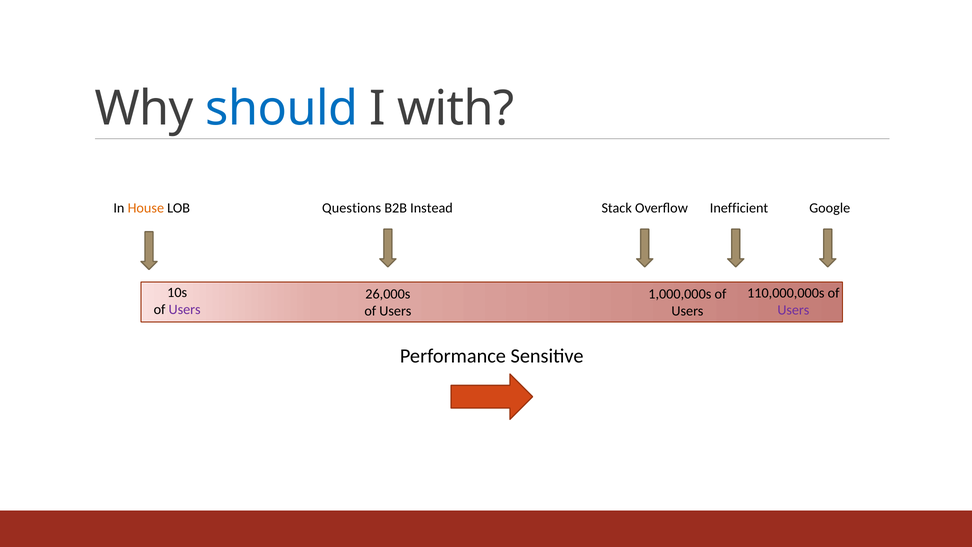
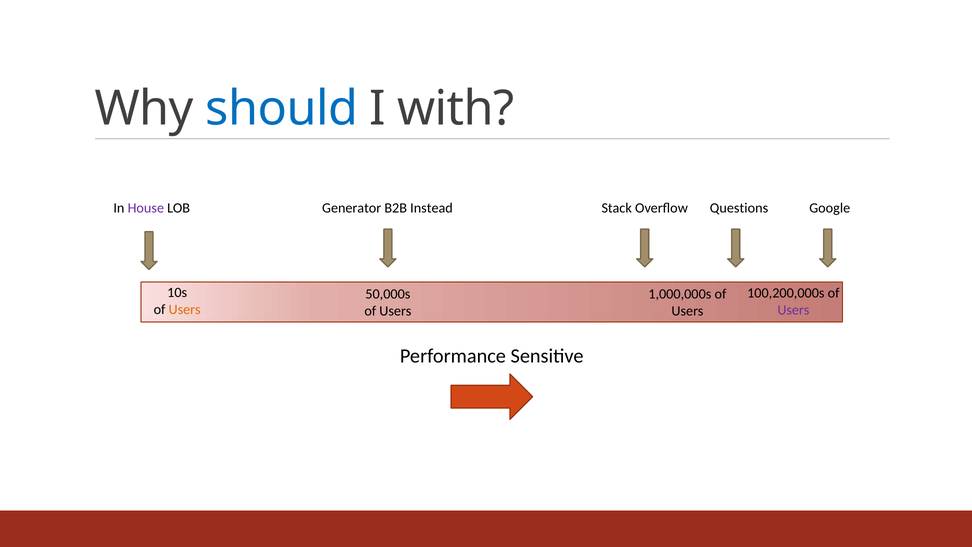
House colour: orange -> purple (146, 208)
Questions: Questions -> Generator (352, 208)
Inefficient: Inefficient -> Questions (739, 208)
110,000,000s: 110,000,000s -> 100,200,000s (786, 293)
26,000s: 26,000s -> 50,000s (388, 294)
Users colour: purple -> orange (185, 309)
